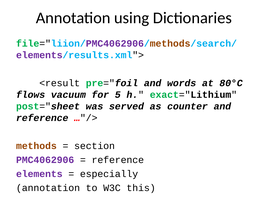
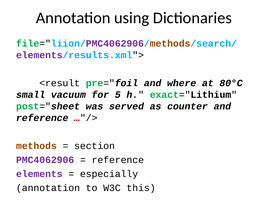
words: words -> where (182, 83)
flows: flows -> small (31, 95)
